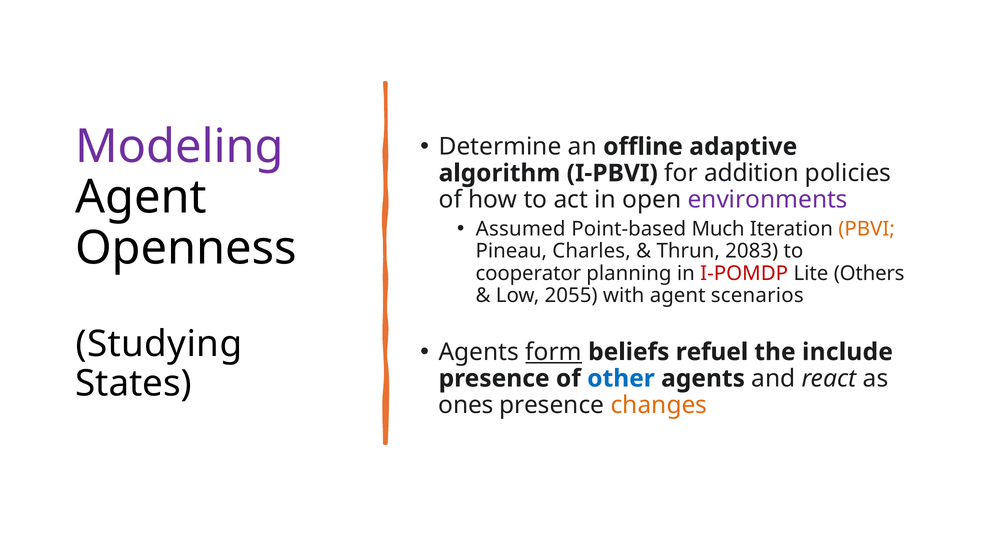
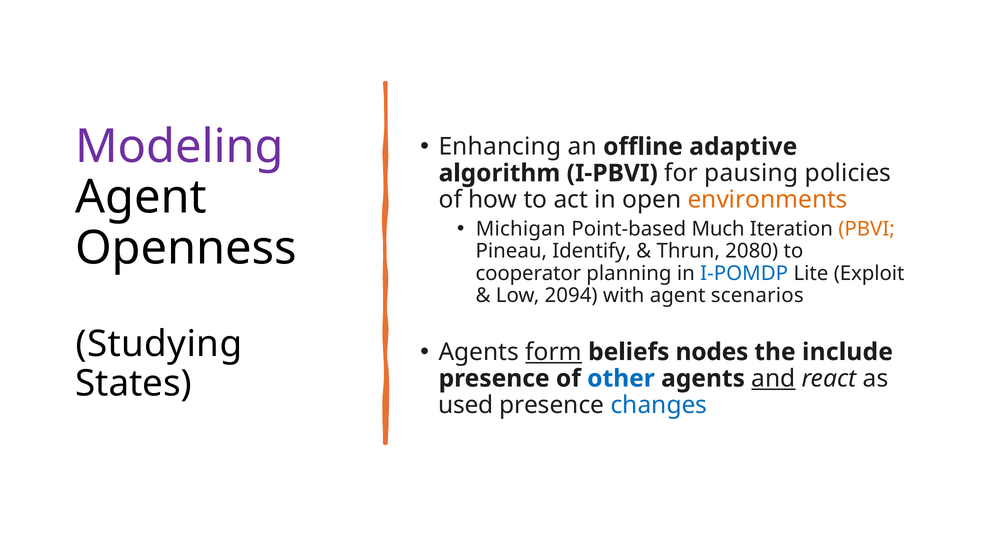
Determine: Determine -> Enhancing (500, 147)
addition: addition -> pausing (751, 173)
environments colour: purple -> orange (768, 200)
Assumed: Assumed -> Michigan (521, 229)
Charles: Charles -> Identify (592, 251)
2083: 2083 -> 2080 (752, 251)
I-POMDP colour: red -> blue (744, 273)
Others: Others -> Exploit (869, 273)
2055: 2055 -> 2094 (571, 296)
refuel: refuel -> nodes (712, 352)
and underline: none -> present (773, 379)
ones: ones -> used (466, 405)
changes colour: orange -> blue (659, 405)
